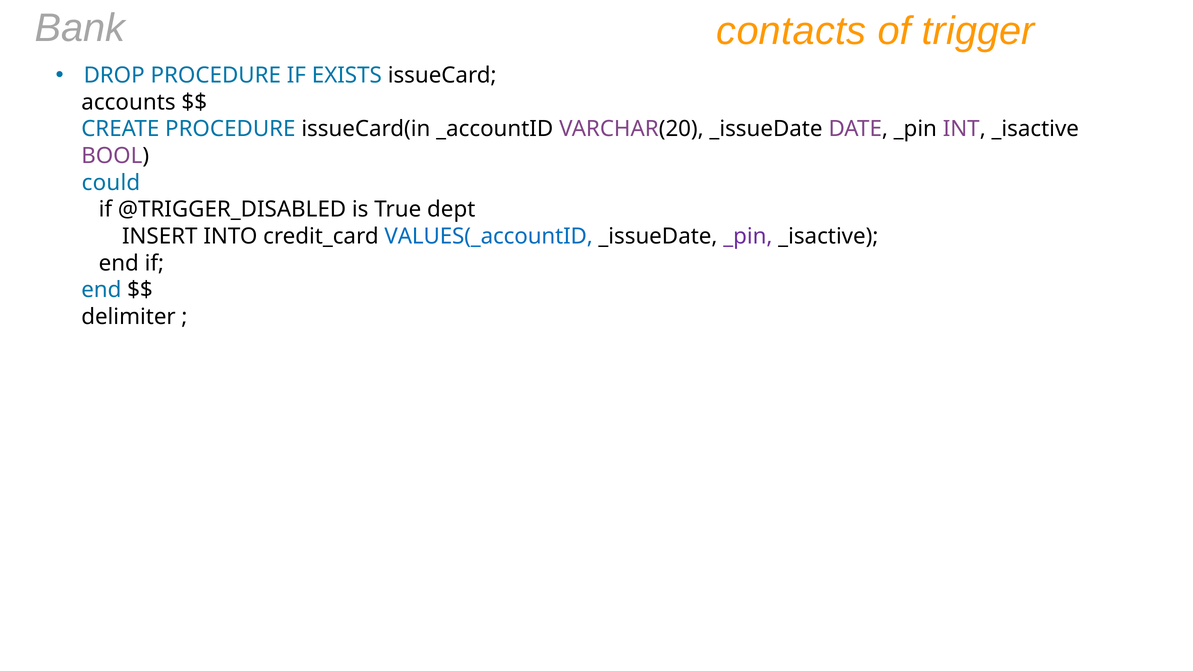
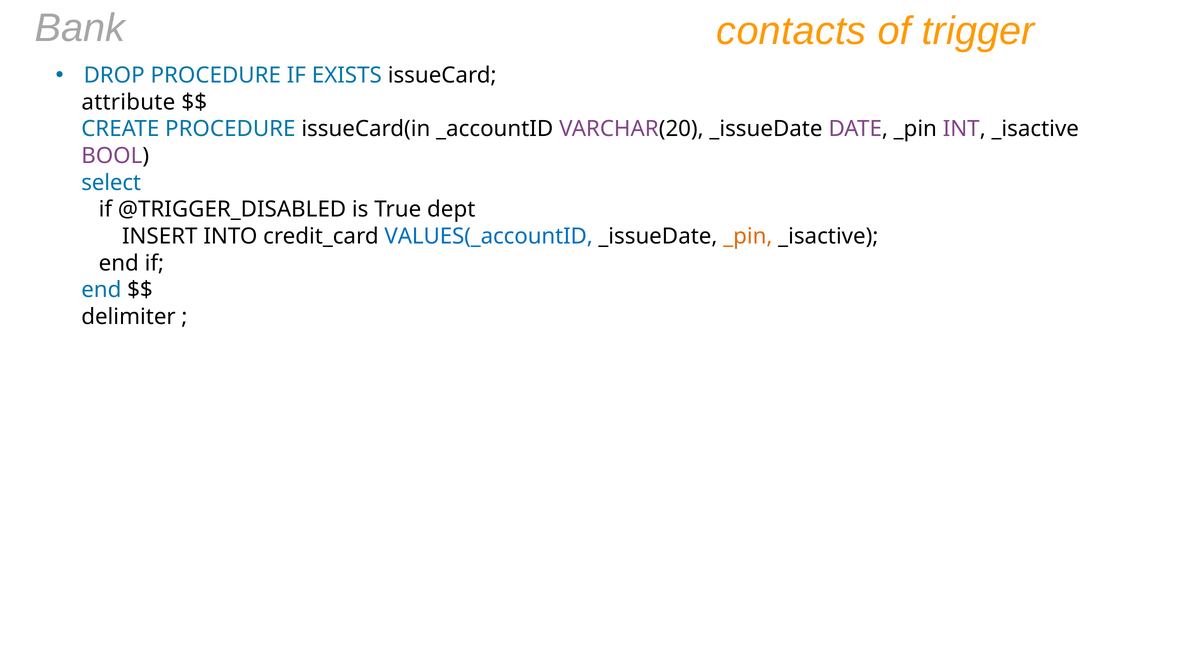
accounts: accounts -> attribute (128, 102)
could: could -> select (111, 183)
_pin colour: purple -> orange (748, 236)
